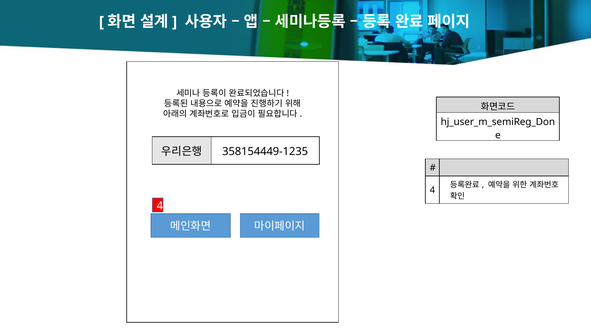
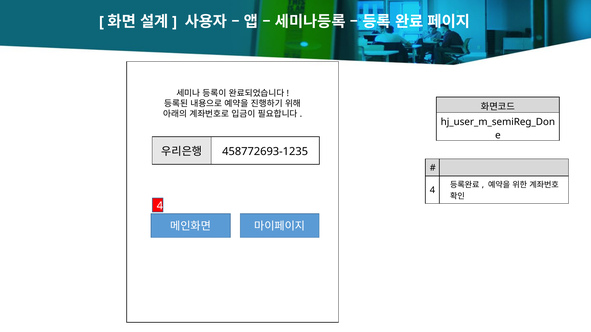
358154449-1235: 358154449-1235 -> 458772693-1235 (265, 152)
